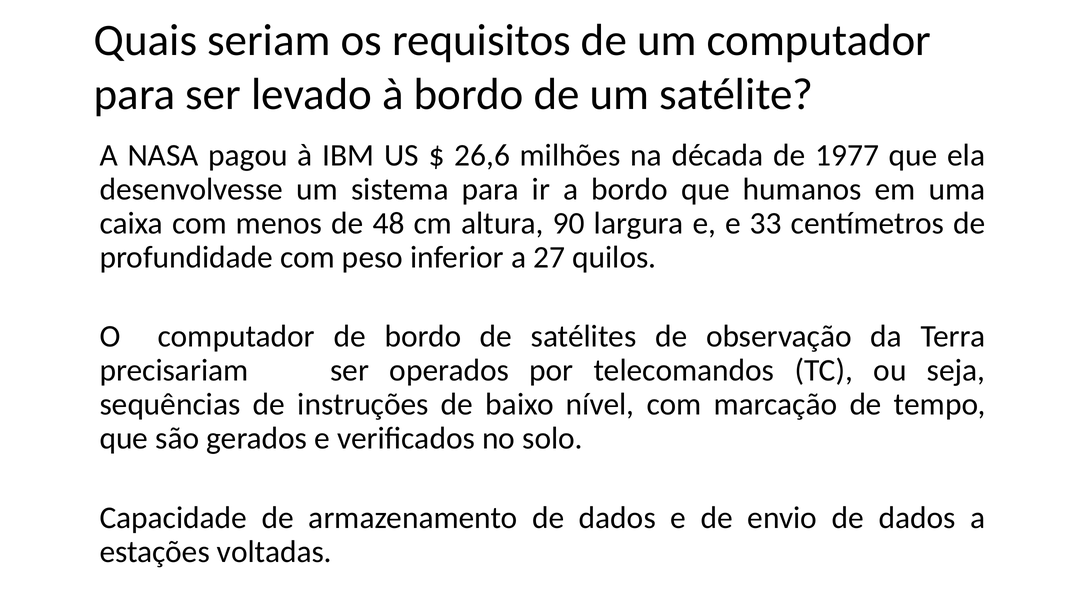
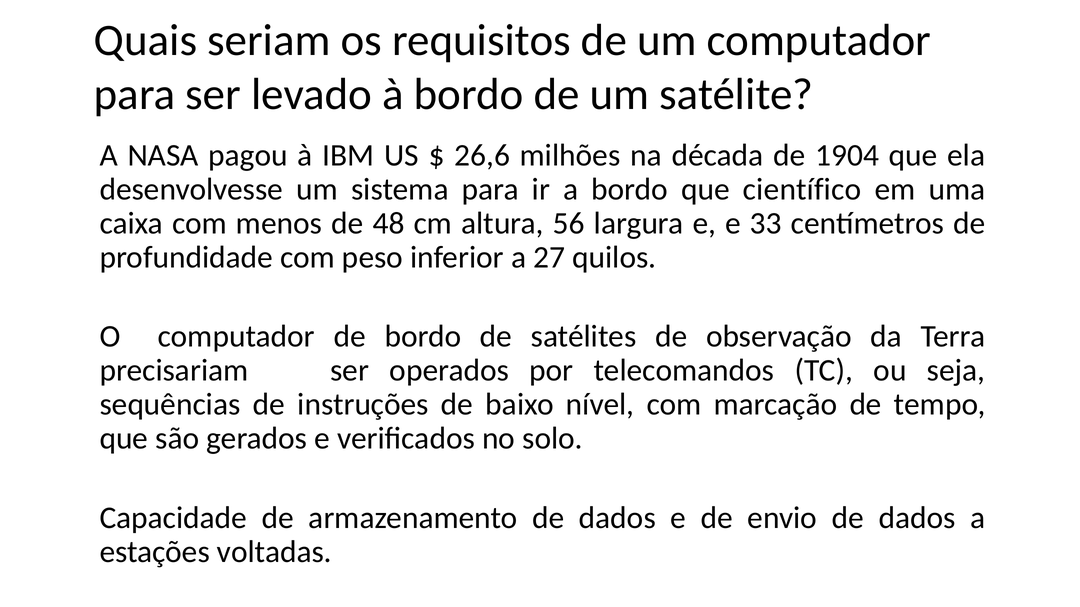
1977: 1977 -> 1904 (847, 155)
humanos: humanos -> científico (802, 189)
90: 90 -> 56 (569, 224)
